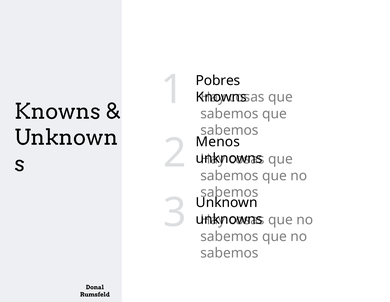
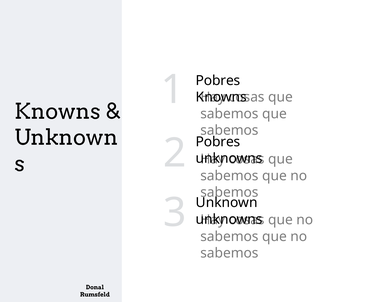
Menos: Menos -> Pobres (218, 141)
